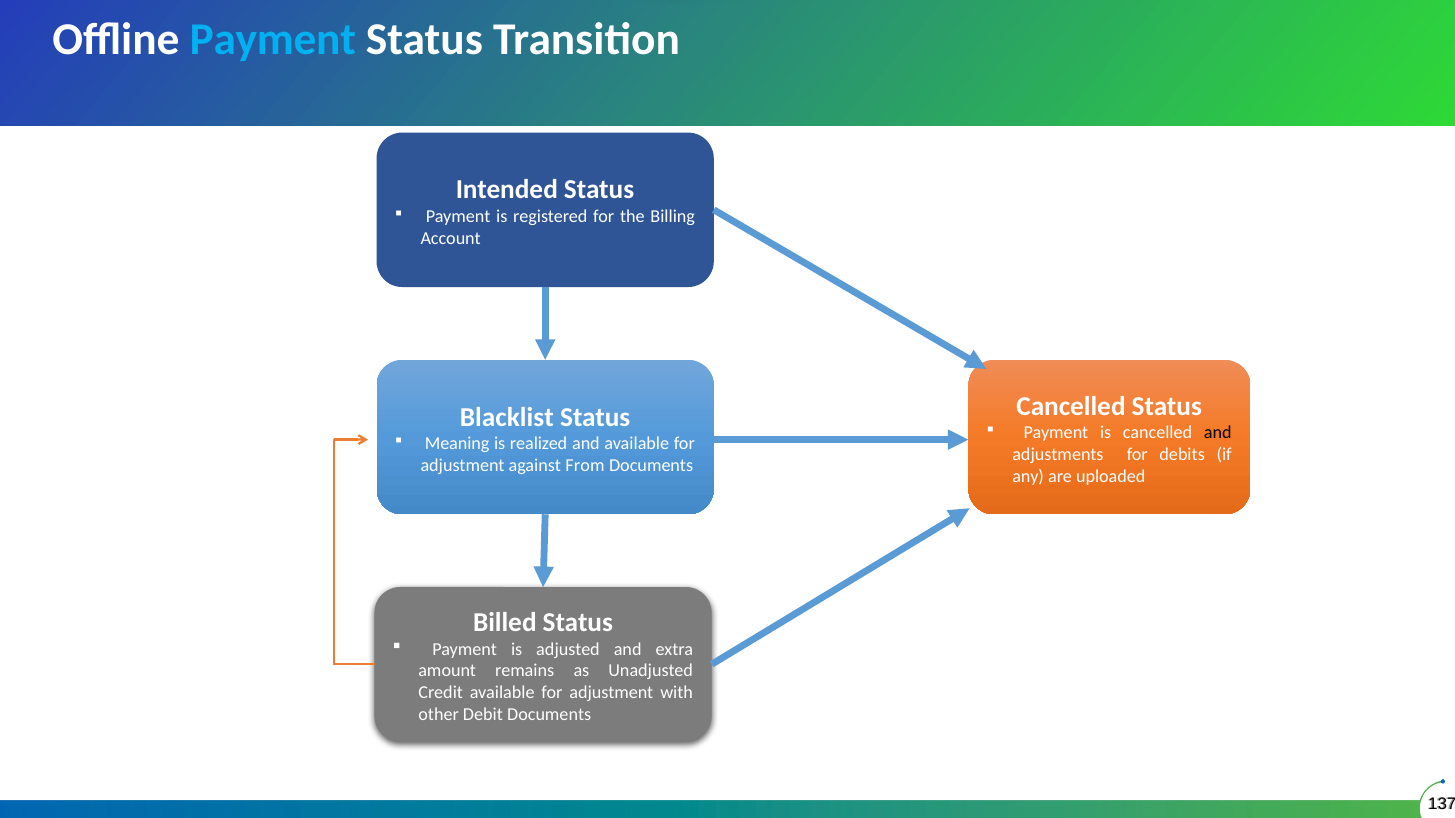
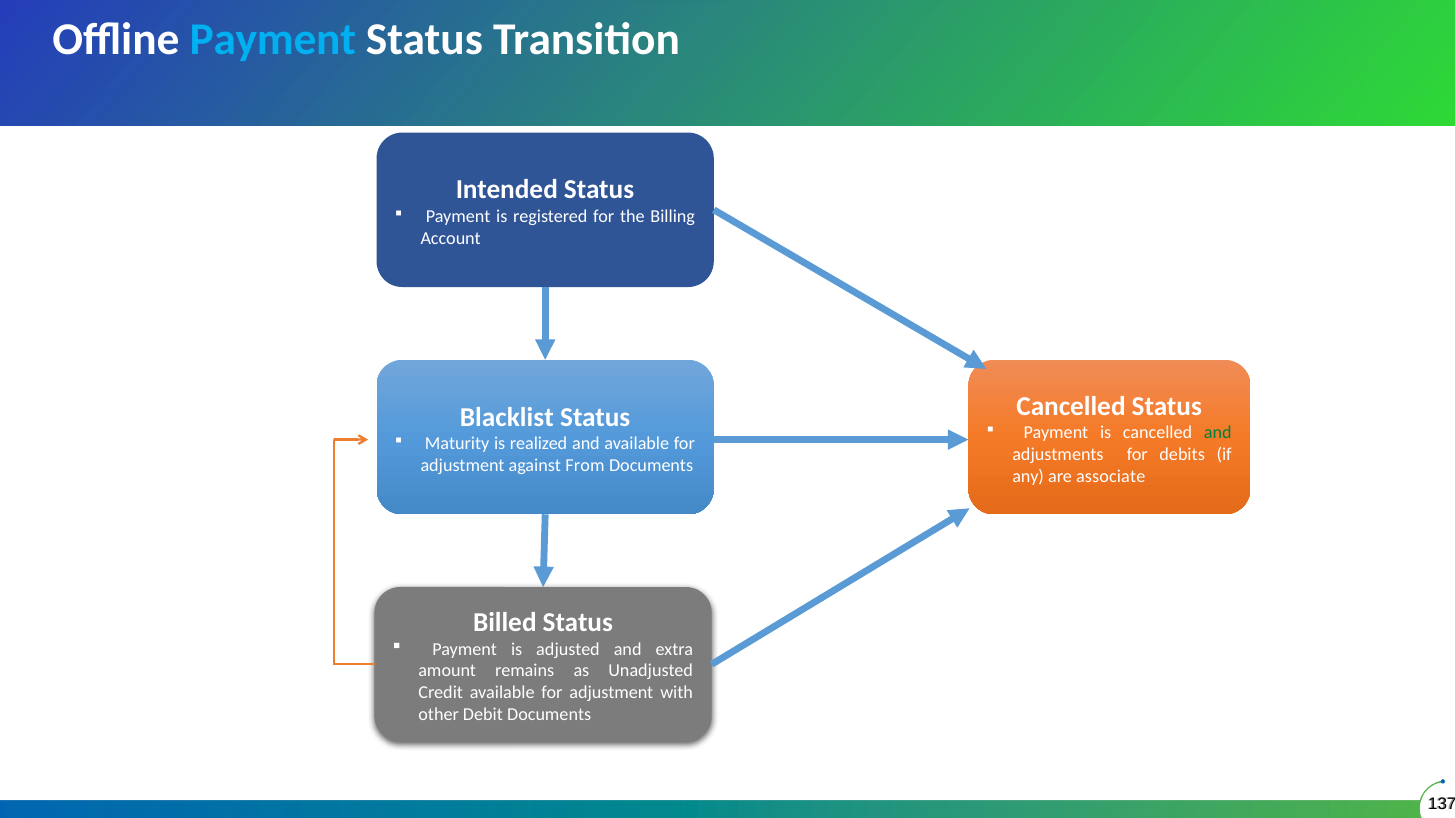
and colour: black -> green (1218, 433)
Meaning: Meaning -> Maturity (457, 444)
uploaded: uploaded -> associate (1111, 477)
